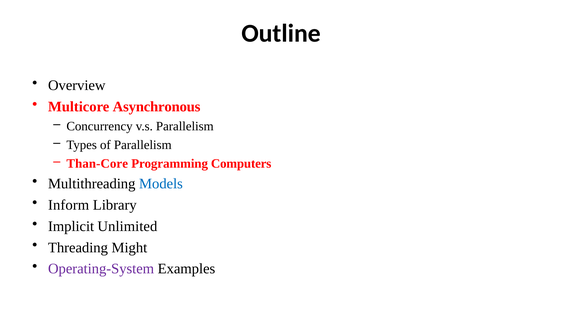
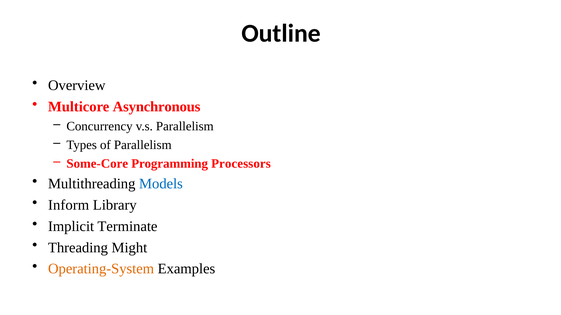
Than-Core: Than-Core -> Some-Core (97, 164)
Computers: Computers -> Processors (241, 164)
Unlimited: Unlimited -> Terminate (127, 227)
Operating-System colour: purple -> orange (101, 269)
